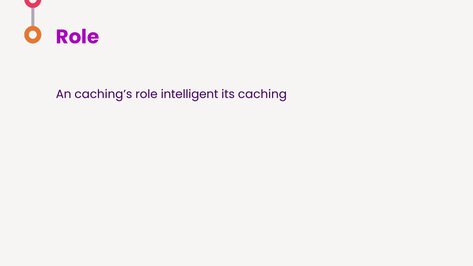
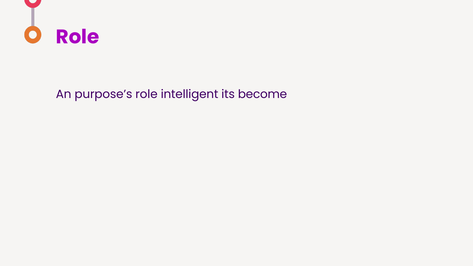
caching’s: caching’s -> purpose’s (103, 94)
caching: caching -> become (262, 94)
